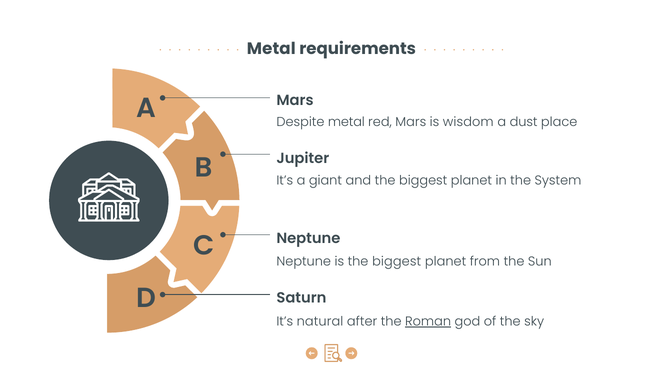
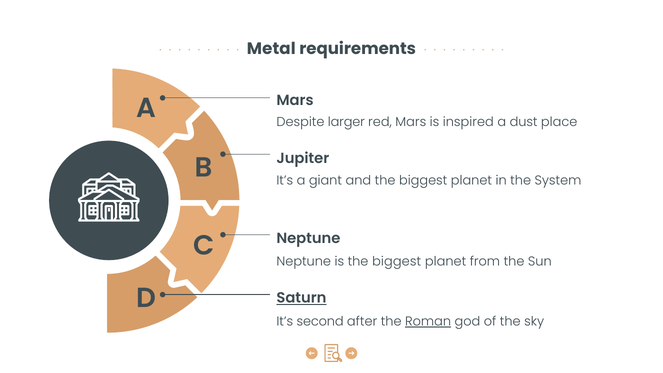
Despite metal: metal -> larger (346, 122)
wisdom: wisdom -> inspired (468, 122)
Saturn underline: none -> present (301, 298)
natural: natural -> second (320, 321)
